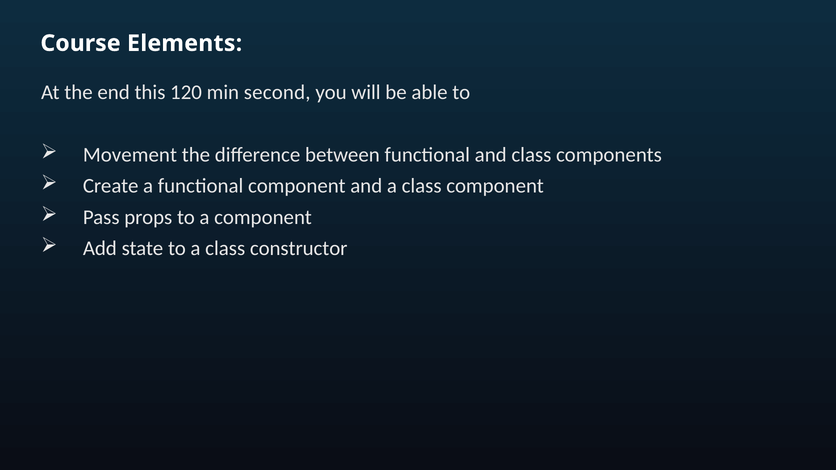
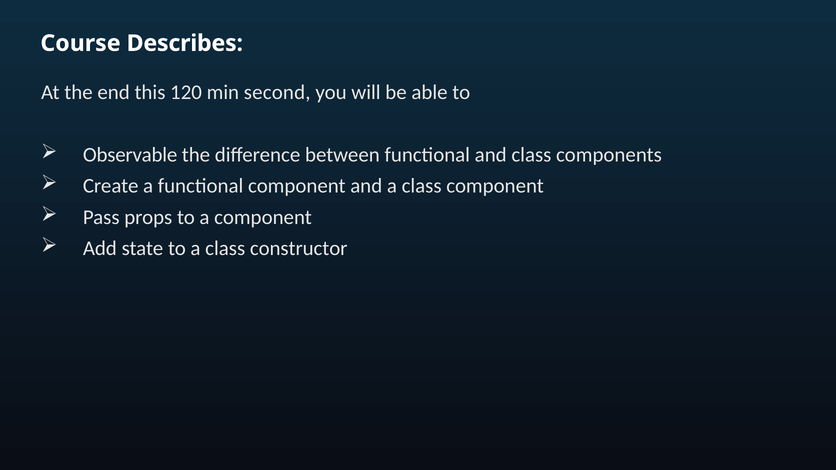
Elements: Elements -> Describes (185, 43)
Movement: Movement -> Observable (130, 155)
